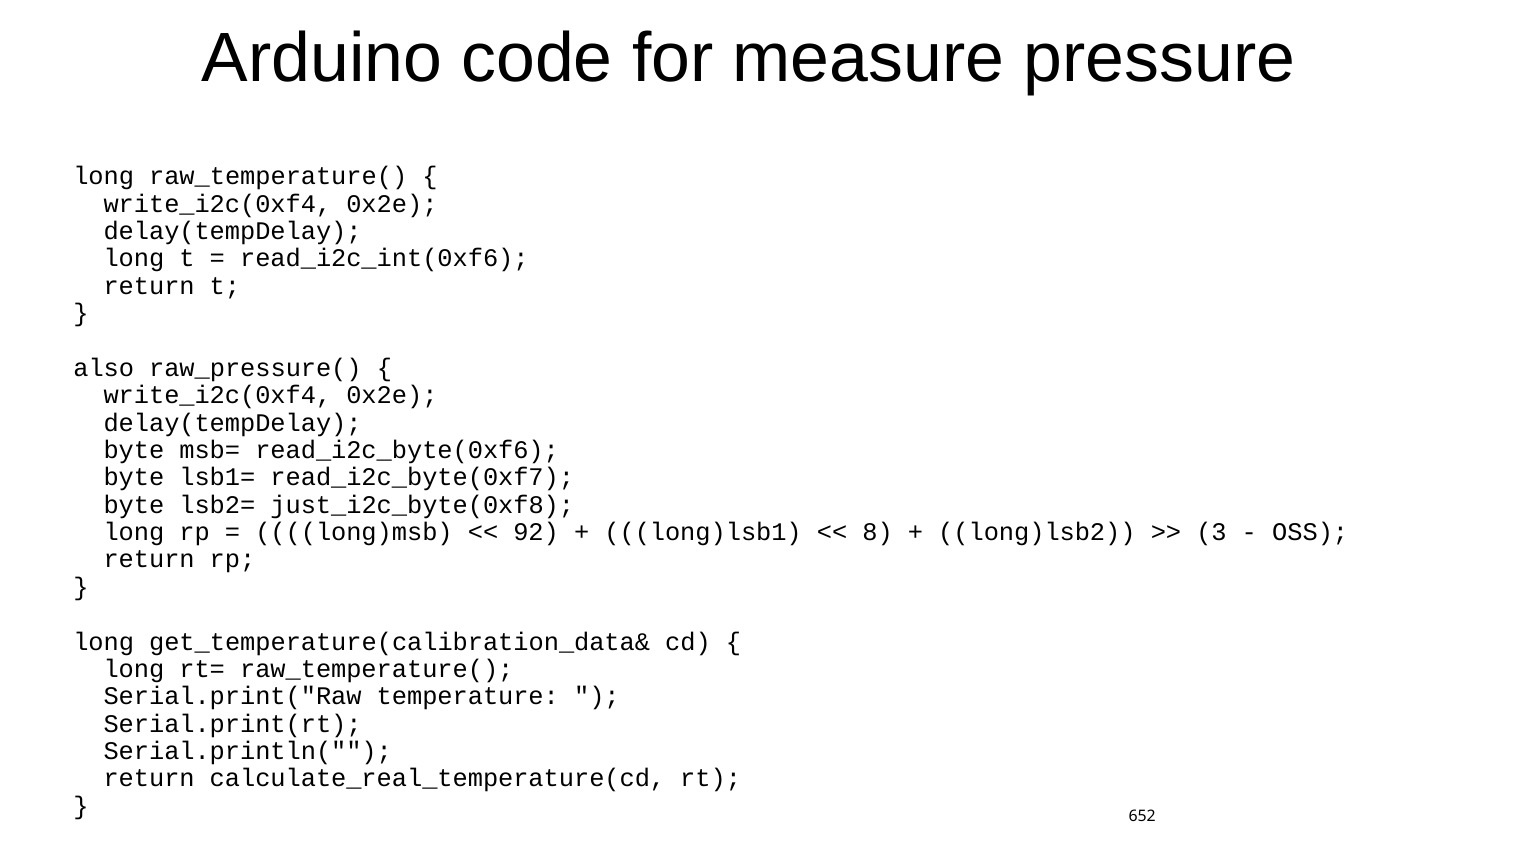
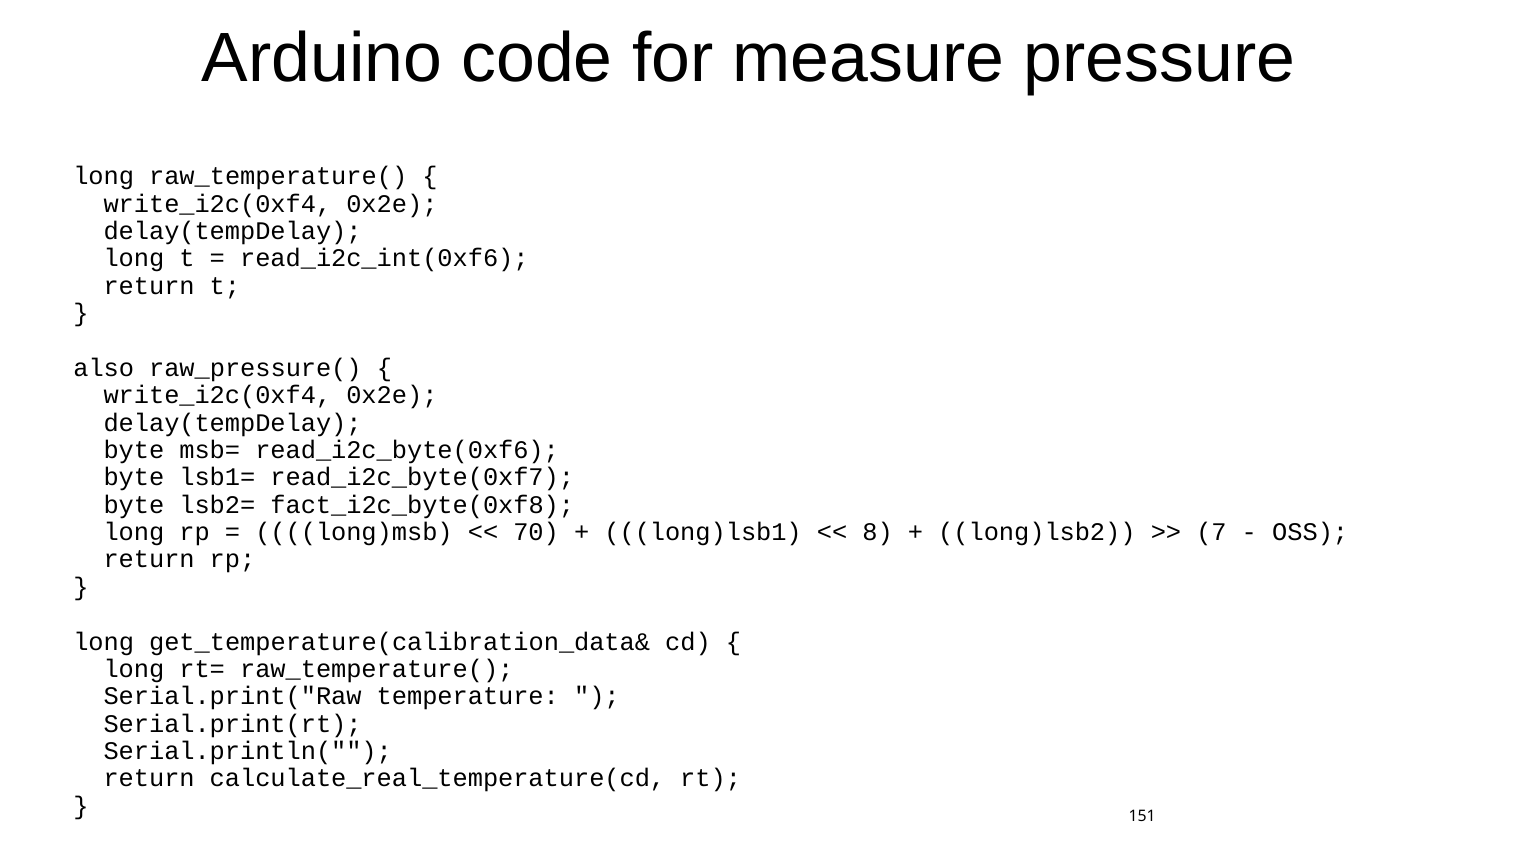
just_i2c_byte(0xf8: just_i2c_byte(0xf8 -> fact_i2c_byte(0xf8 (422, 505)
92: 92 -> 70 (536, 533)
3: 3 -> 7 (1211, 533)
652: 652 -> 151 (1142, 817)
